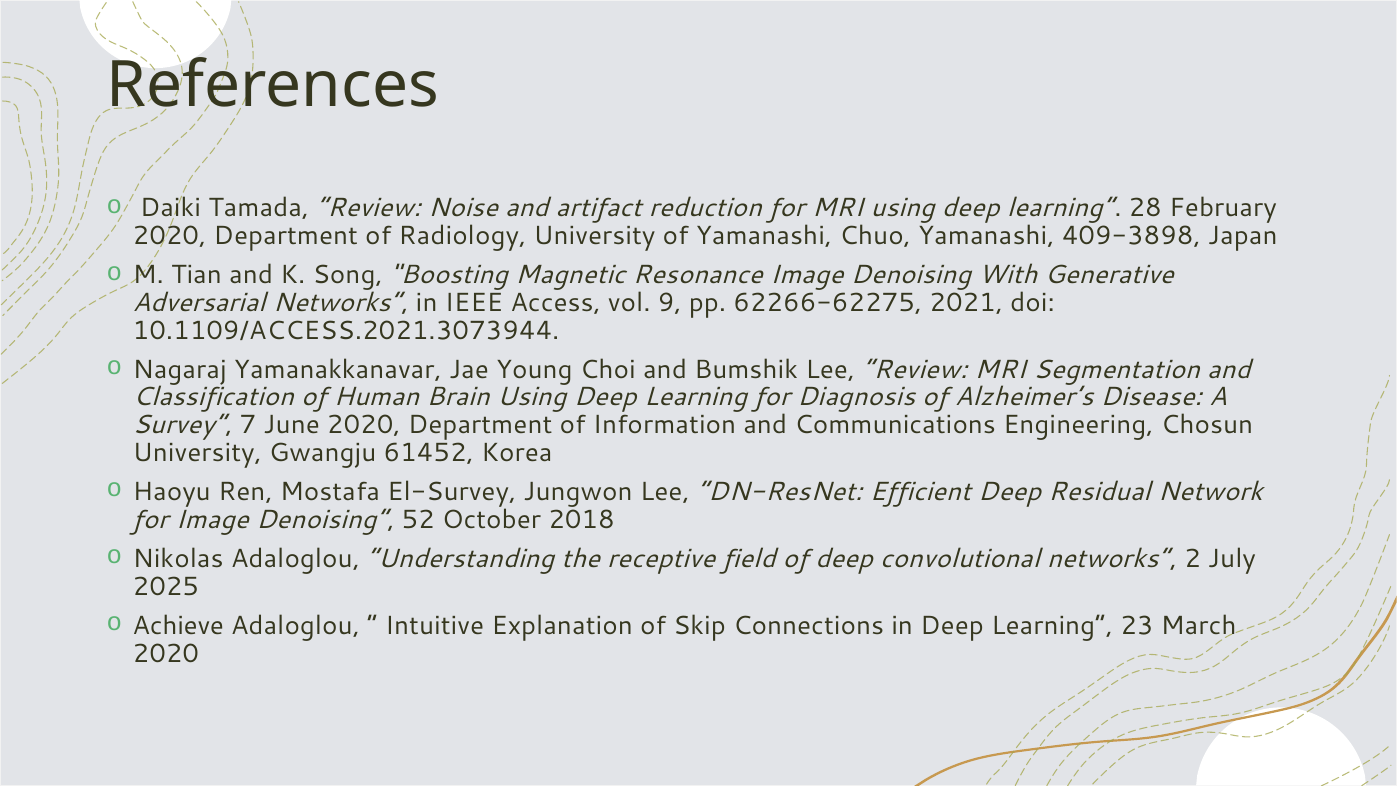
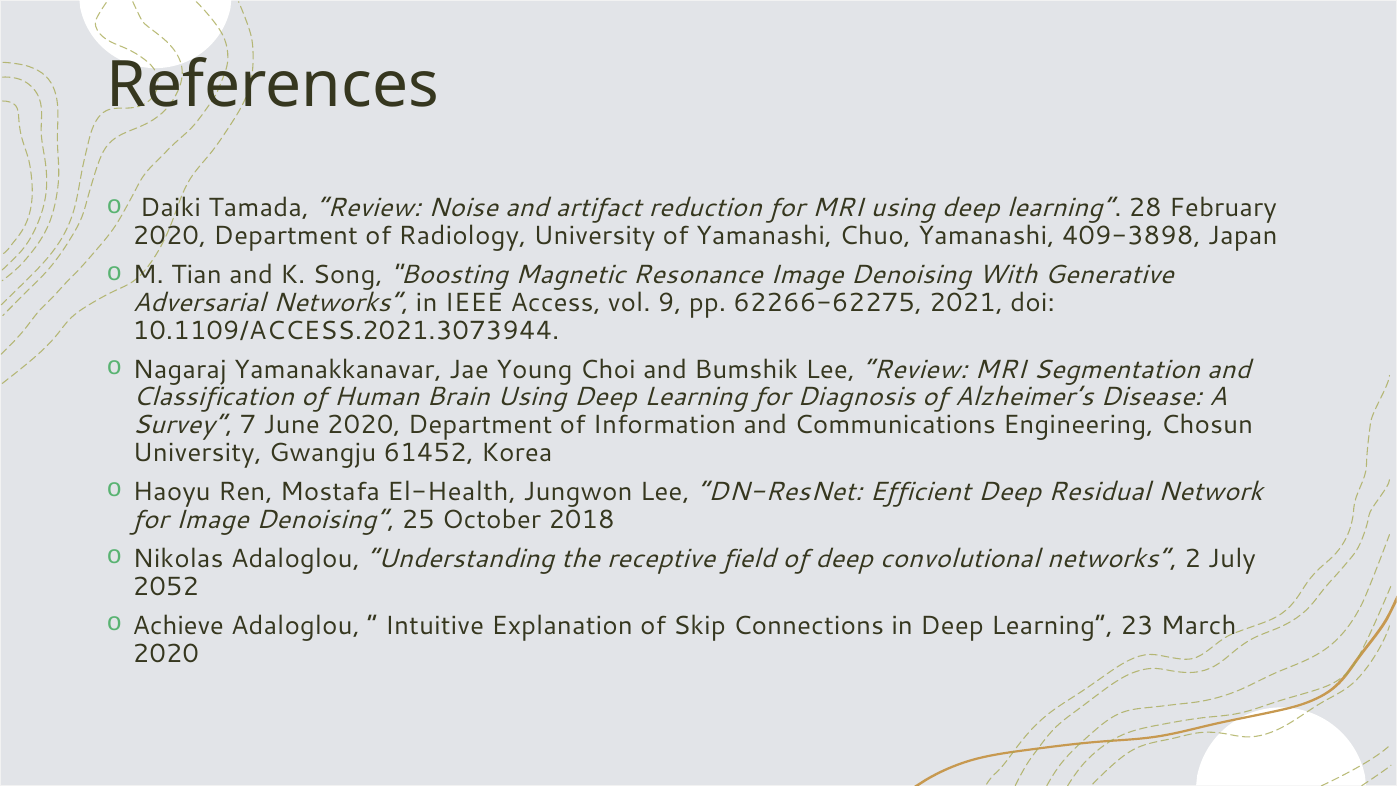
El-Survey: El-Survey -> El-Health (452, 492)
52: 52 -> 25 (418, 519)
2025: 2025 -> 2052 (166, 586)
